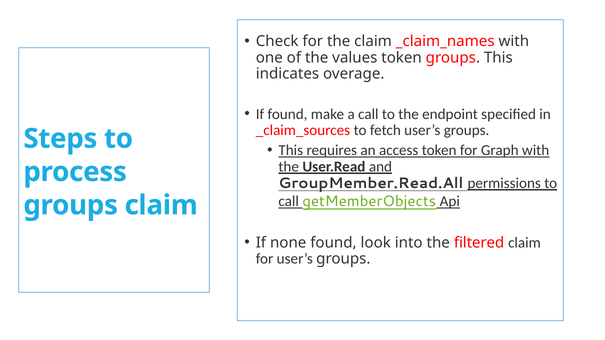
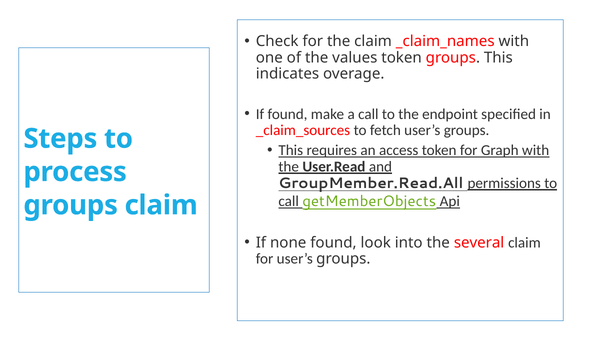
filtered: filtered -> several (479, 243)
